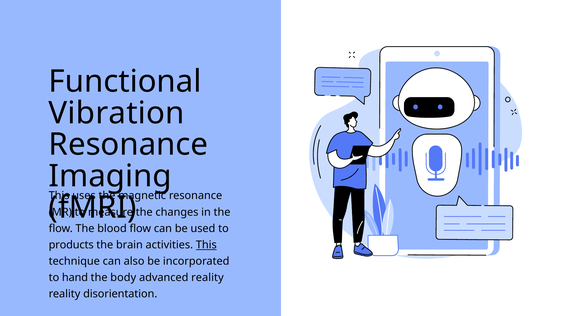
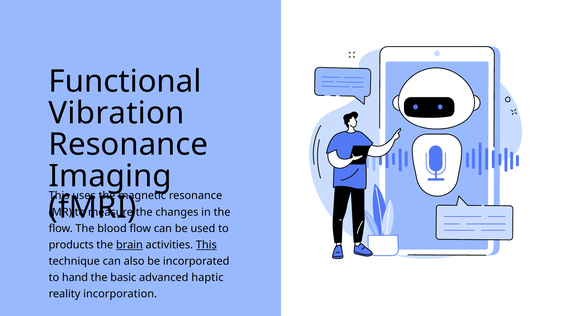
brain underline: none -> present (129, 245)
body: body -> basic (123, 278)
advanced reality: reality -> haptic (207, 278)
disorientation: disorientation -> incorporation (120, 294)
